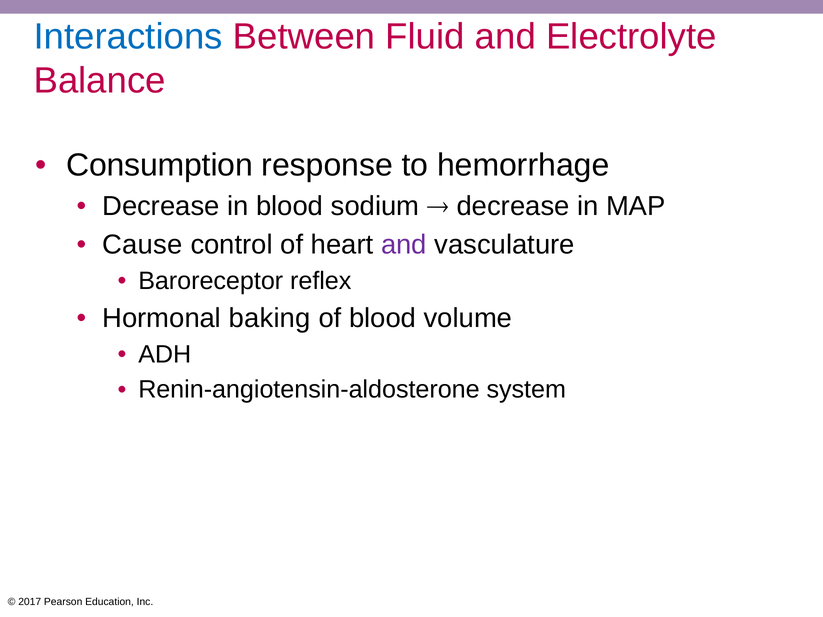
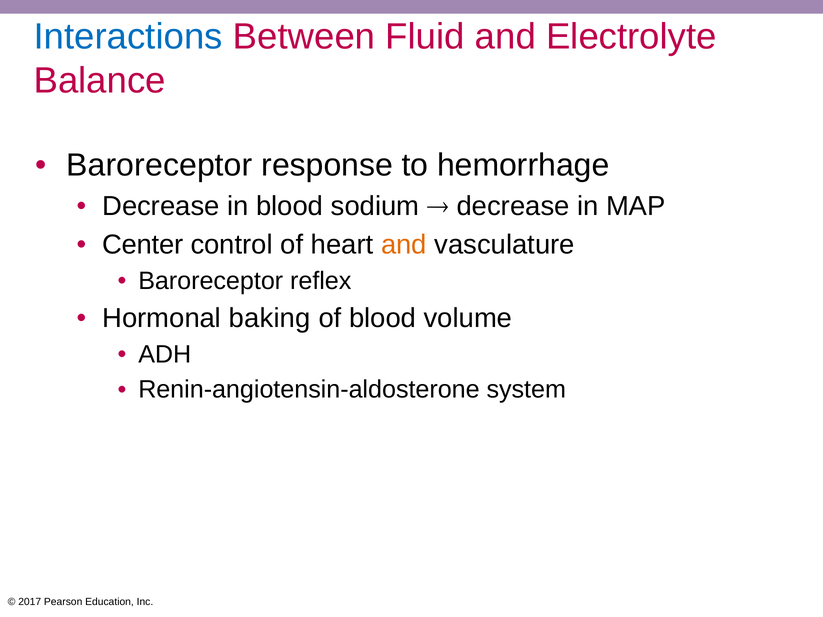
Consumption: Consumption -> Baroreceptor (159, 165)
Cause: Cause -> Center (143, 245)
and colour: purple -> orange (404, 245)
